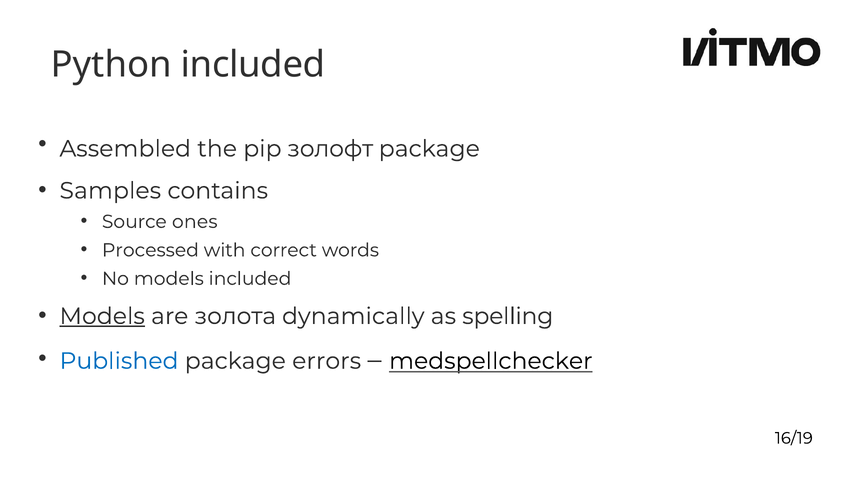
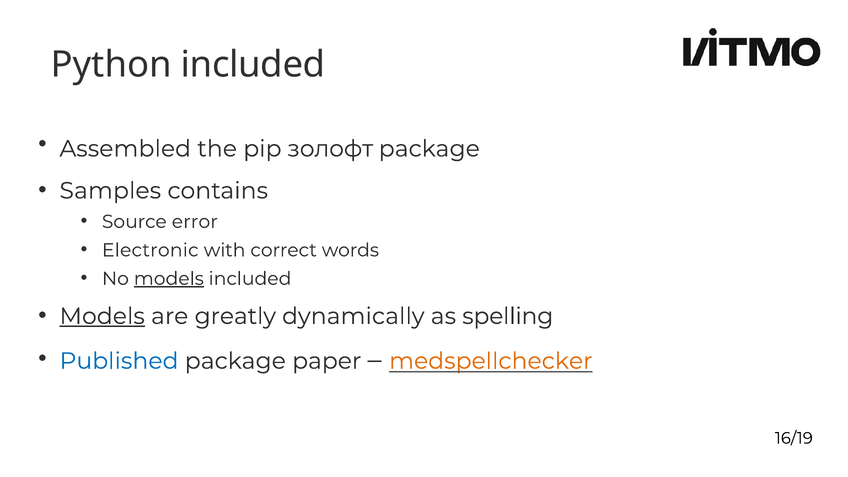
ones: ones -> error (195, 222)
Processed: Processed -> Electronic (150, 250)
models underline: none -> present (169, 279)
золота: золота -> greatly (235, 316)
errors: errors -> paper (327, 361)
medspellchecker colour: black -> orange (491, 361)
